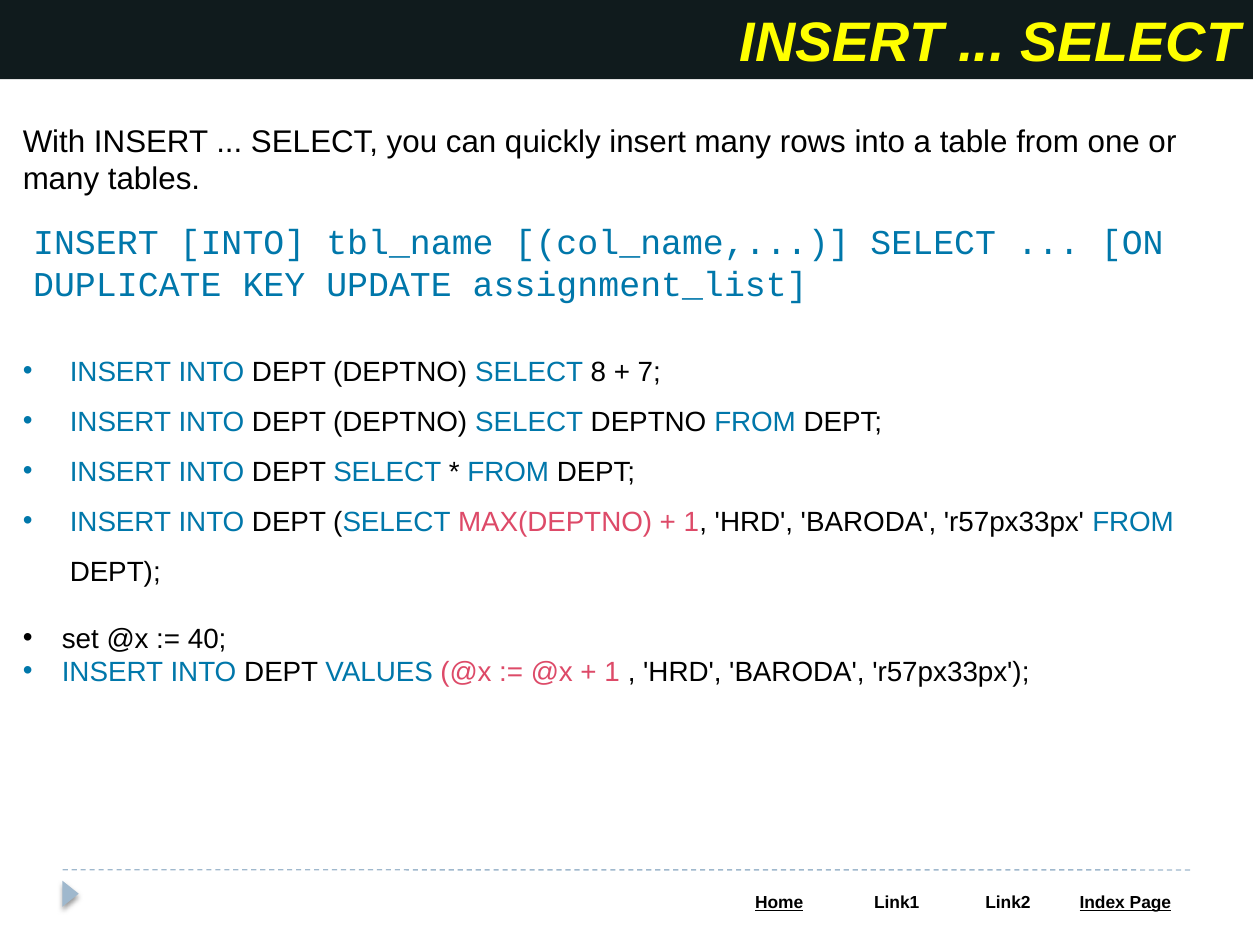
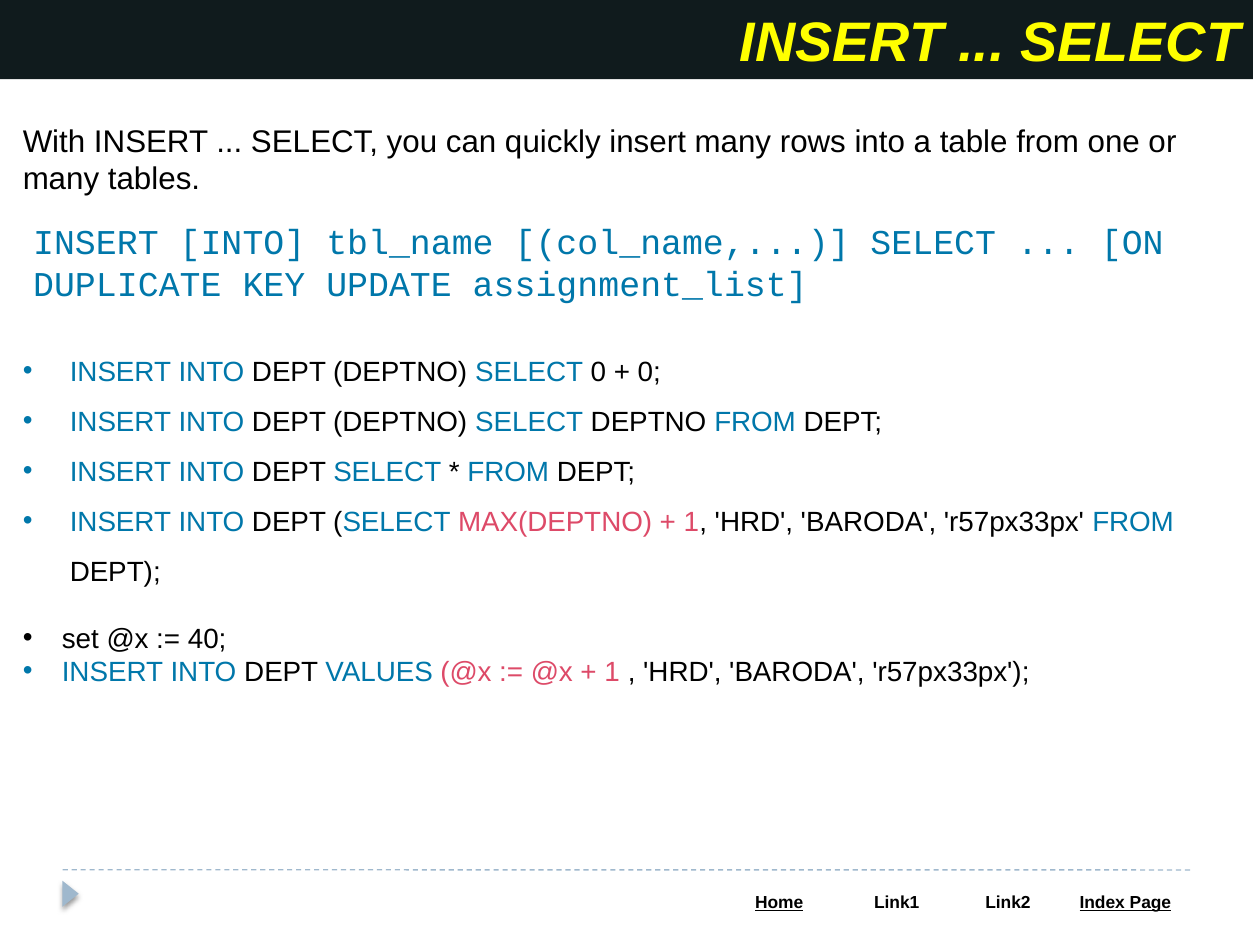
SELECT 8: 8 -> 0 (598, 372)
7: 7 -> 0 (649, 372)
